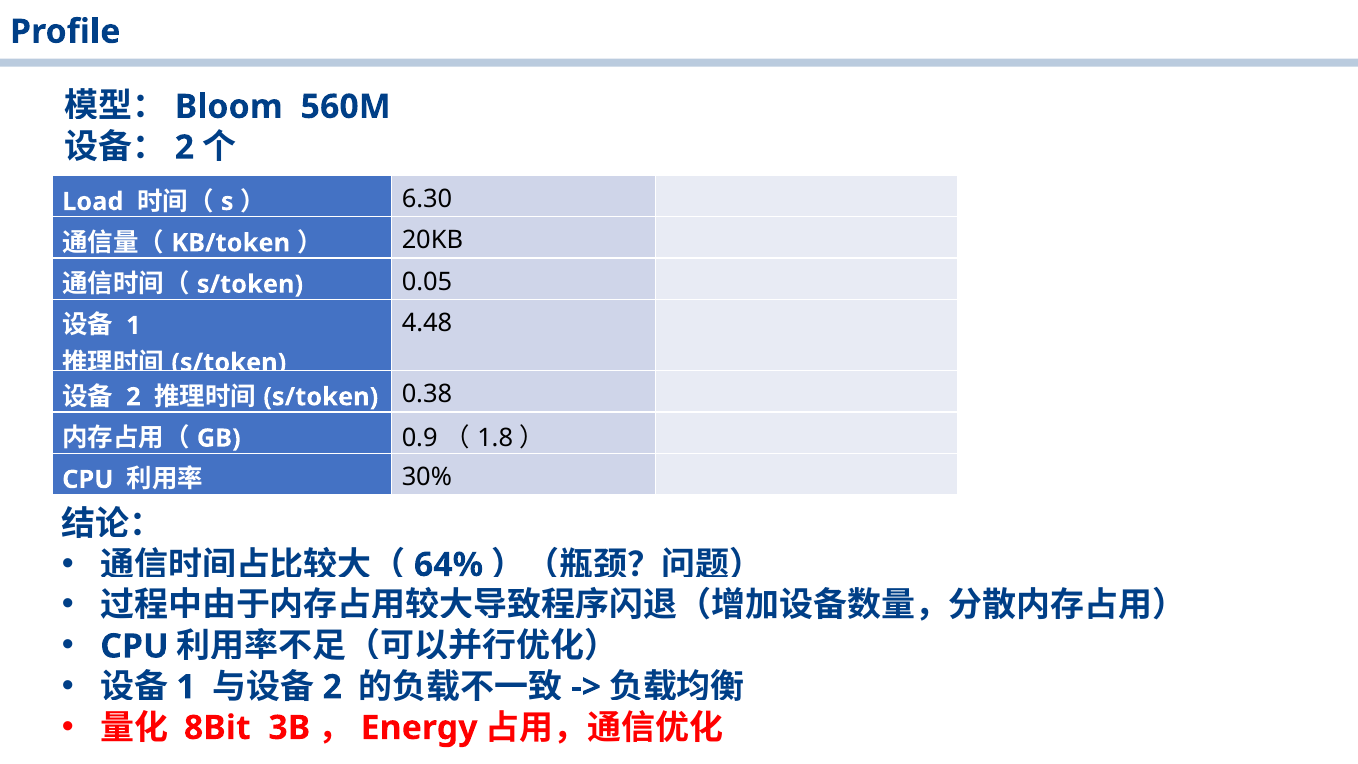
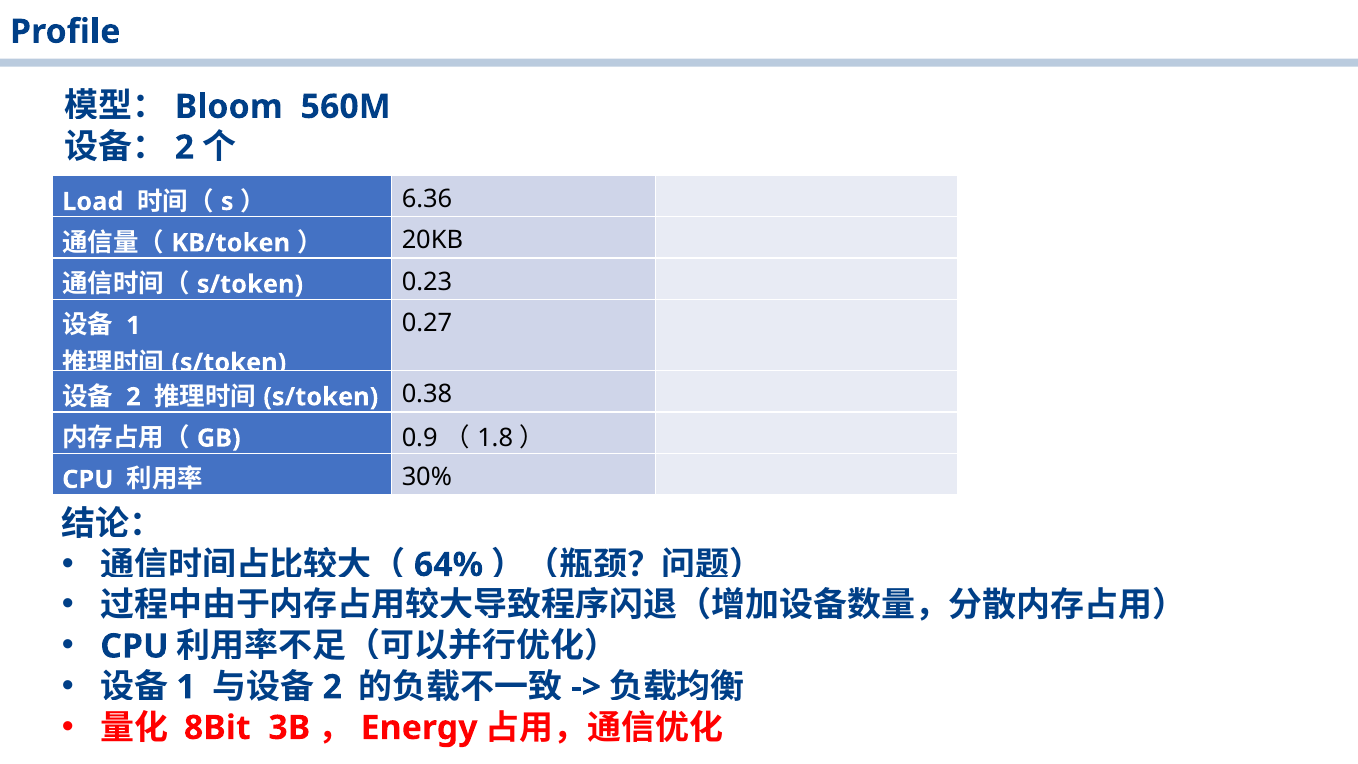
6.30: 6.30 -> 6.36 (427, 199)
0.05: 0.05 -> 0.23 (427, 282)
4.48: 4.48 -> 0.27 (427, 323)
